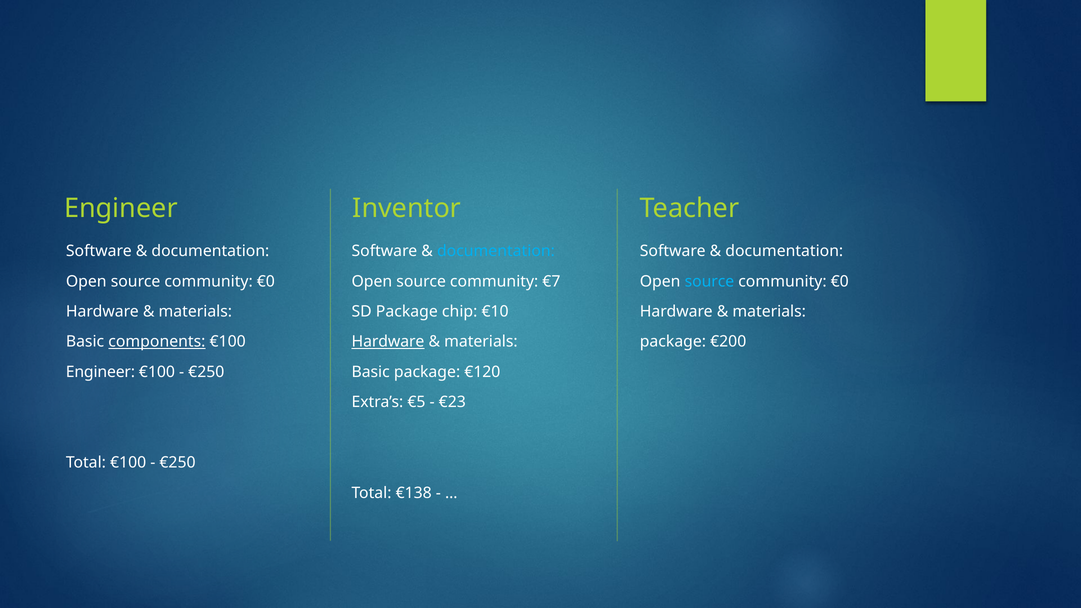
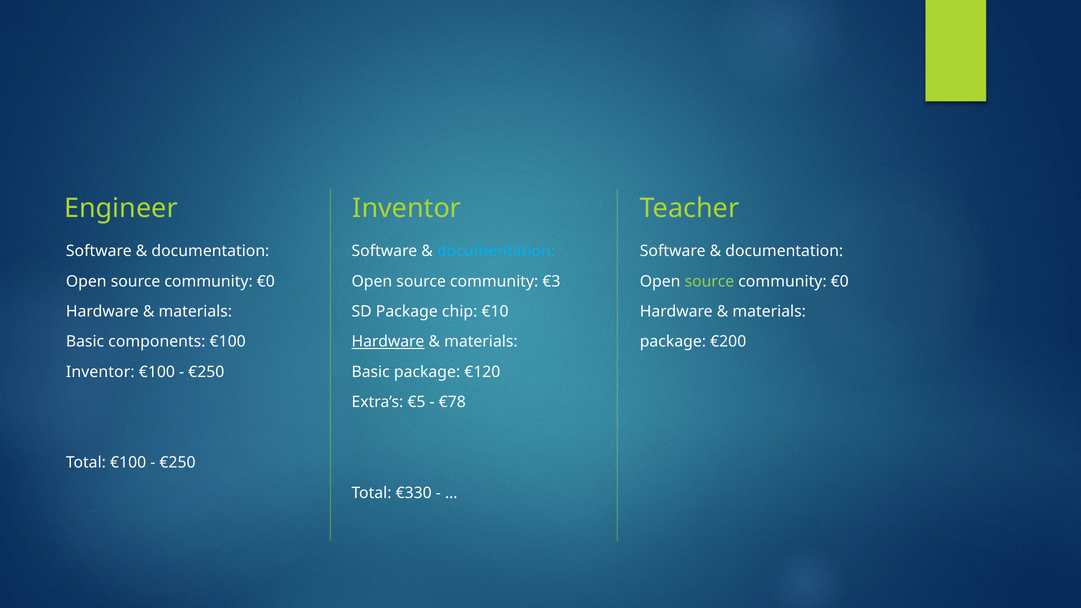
€7: €7 -> €3 (551, 281)
source colour: light blue -> light green (709, 281)
components underline: present -> none (157, 342)
Engineer: Engineer -> Inventor (100, 372)
€23: €23 -> €78 (452, 402)
€138: €138 -> €330 (414, 493)
